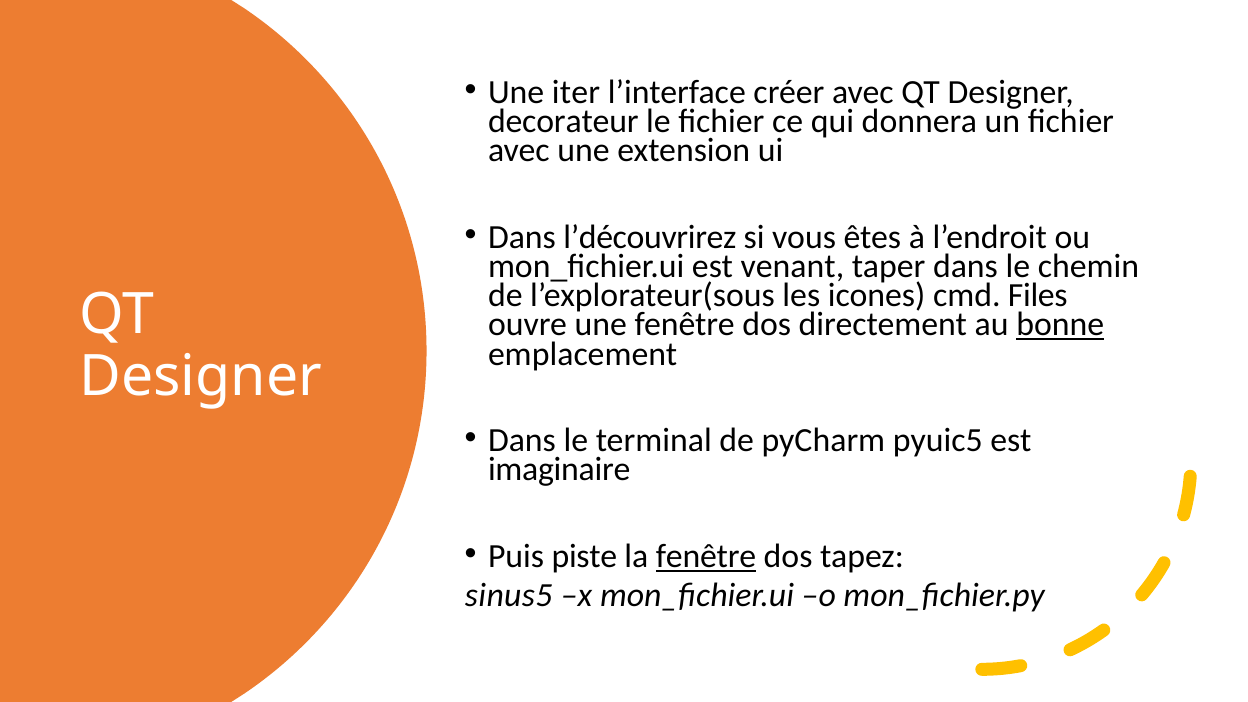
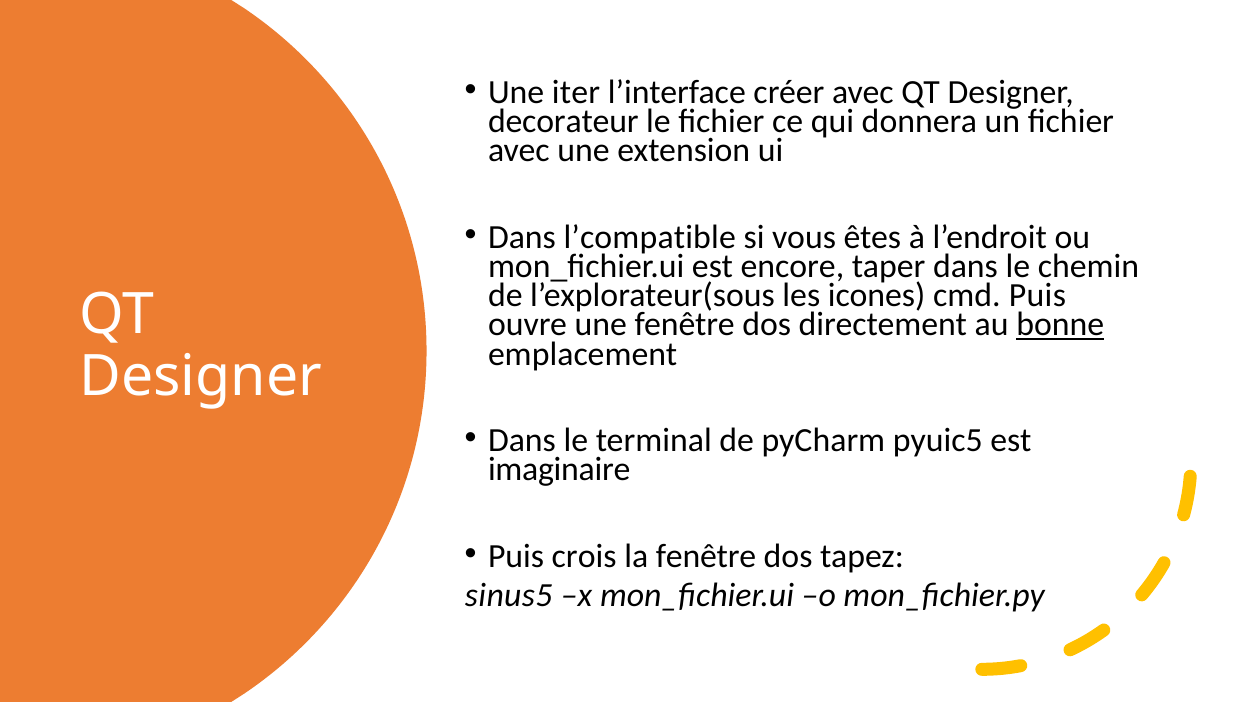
l’découvrirez: l’découvrirez -> l’compatible (650, 237)
venant: venant -> encore (792, 266)
cmd Files: Files -> Puis (1037, 296)
piste: piste -> crois (584, 556)
fenêtre underline: present -> none (706, 556)
